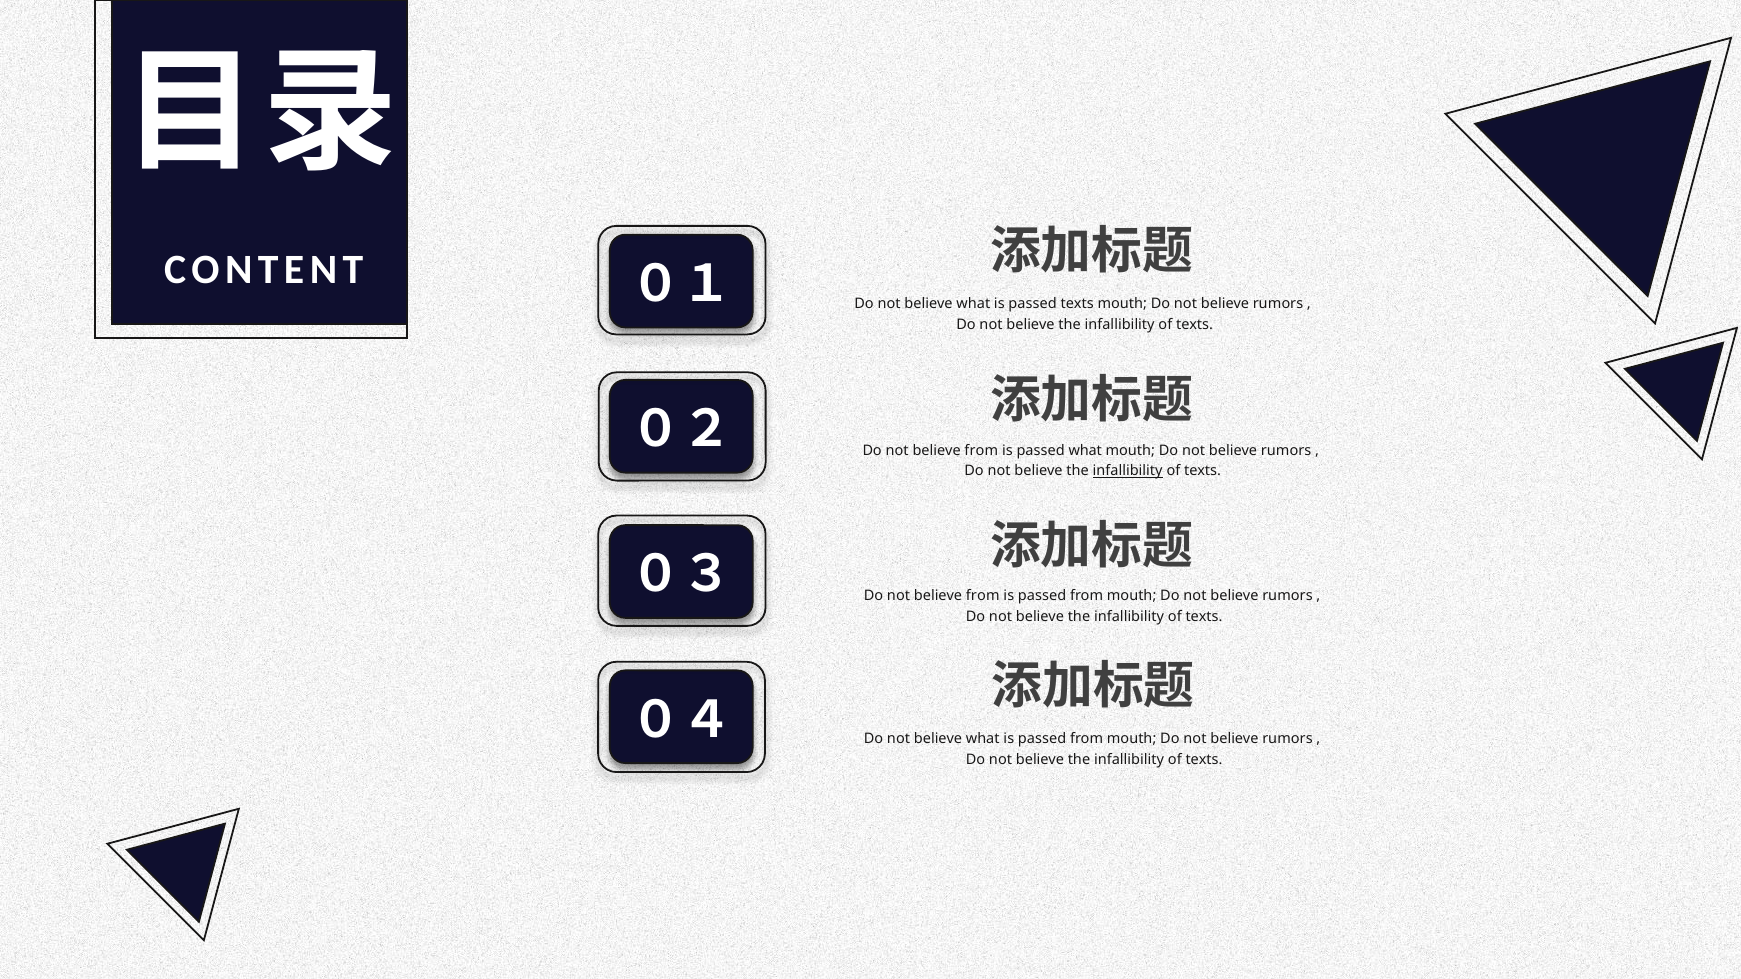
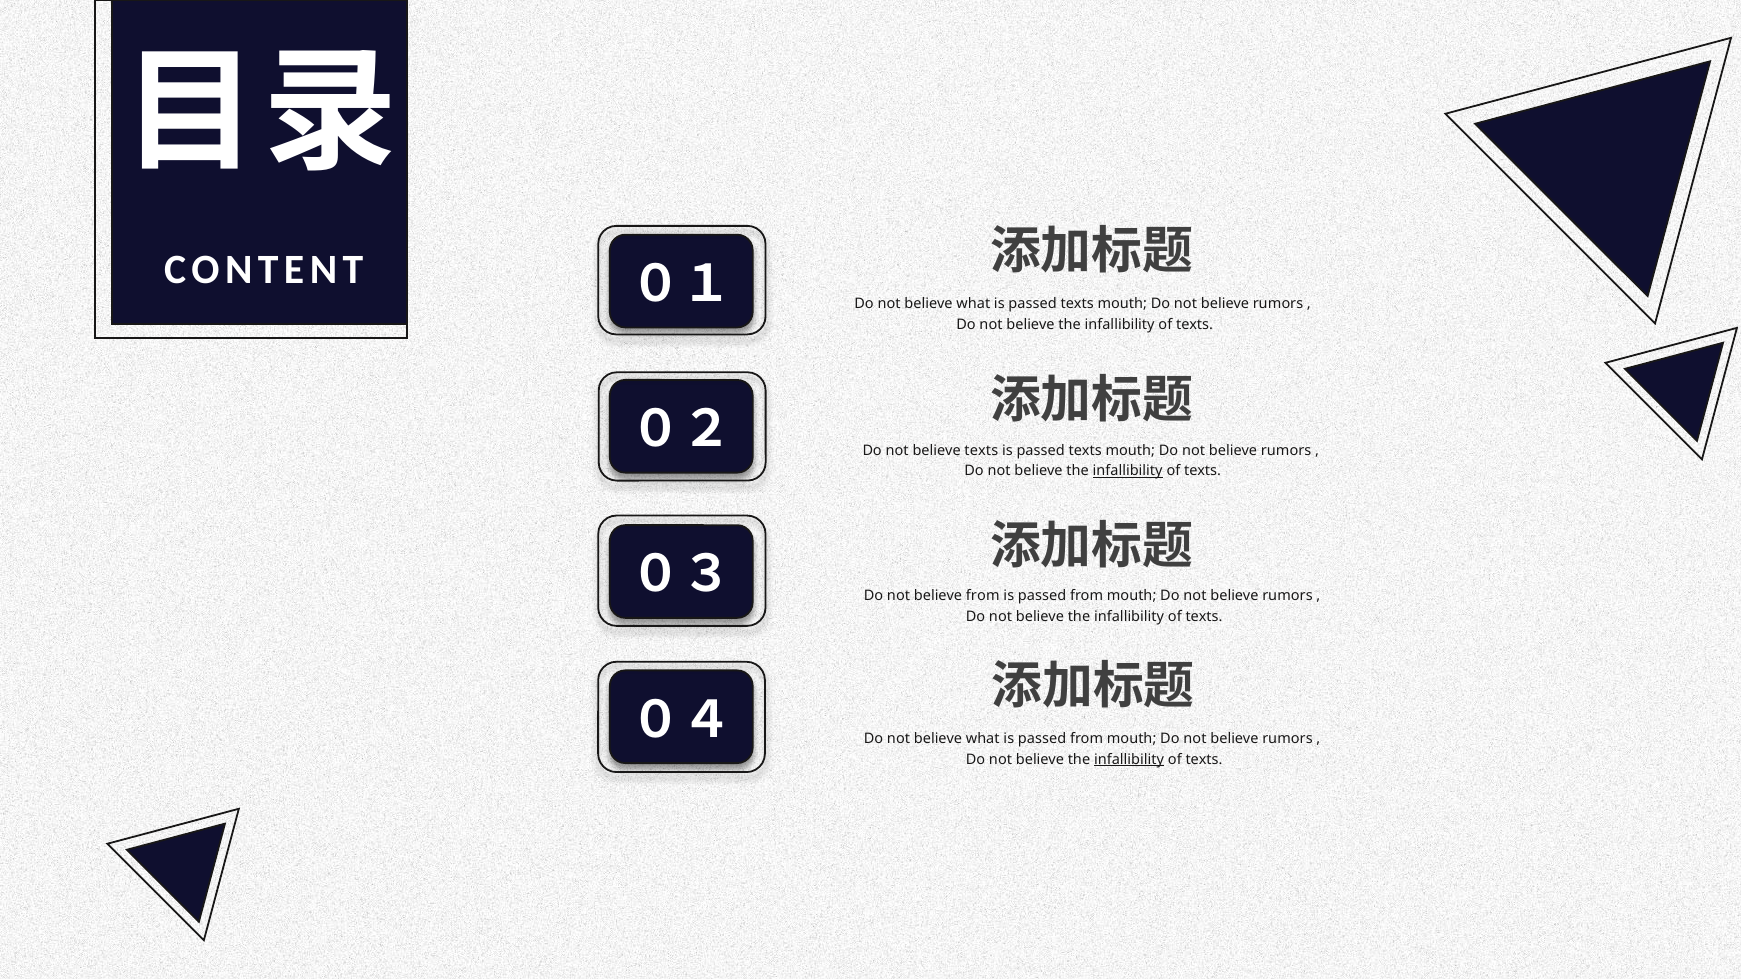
from: from -> texts (981, 451)
what: what -> texts (1085, 451)
infallibility underline: none -> present (1129, 760)
